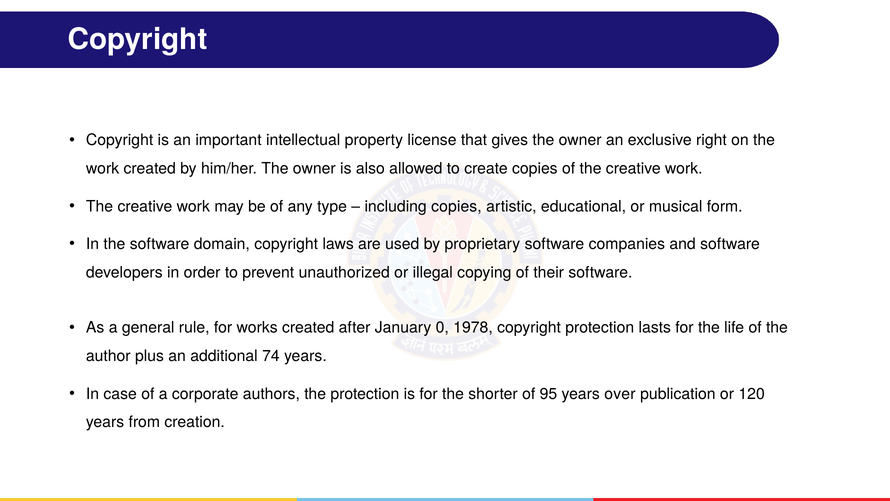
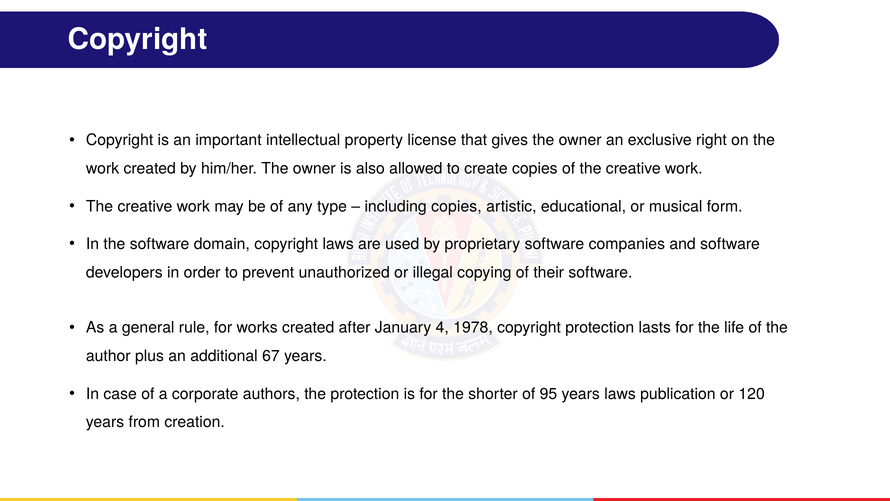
0: 0 -> 4 (442, 327)
74: 74 -> 67 (271, 356)
years over: over -> laws (620, 394)
